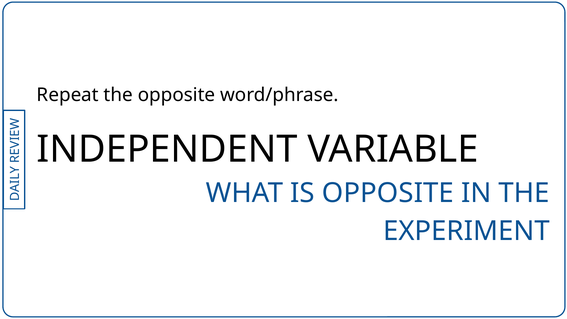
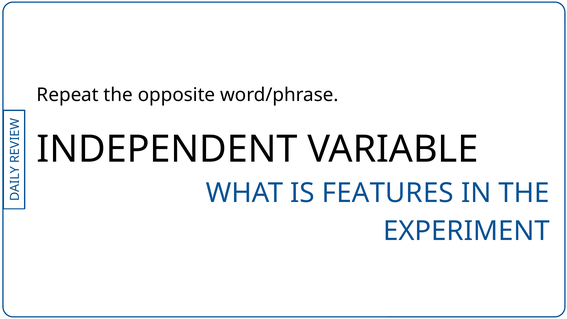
IS OPPOSITE: OPPOSITE -> FEATURES (388, 193)
